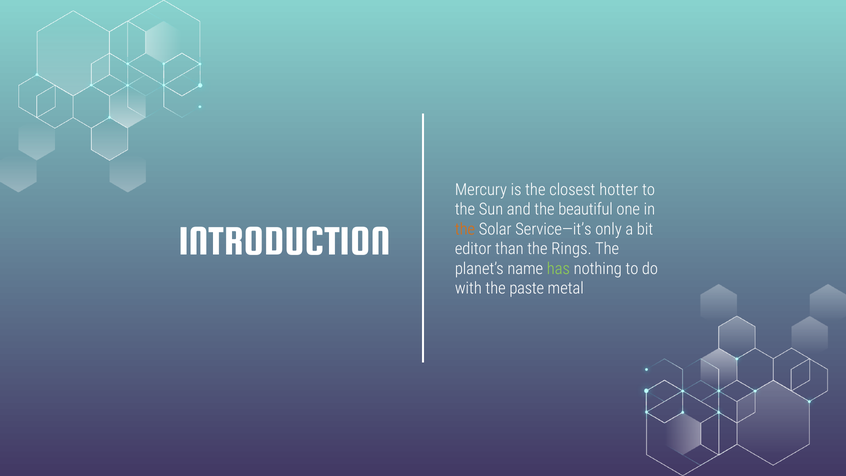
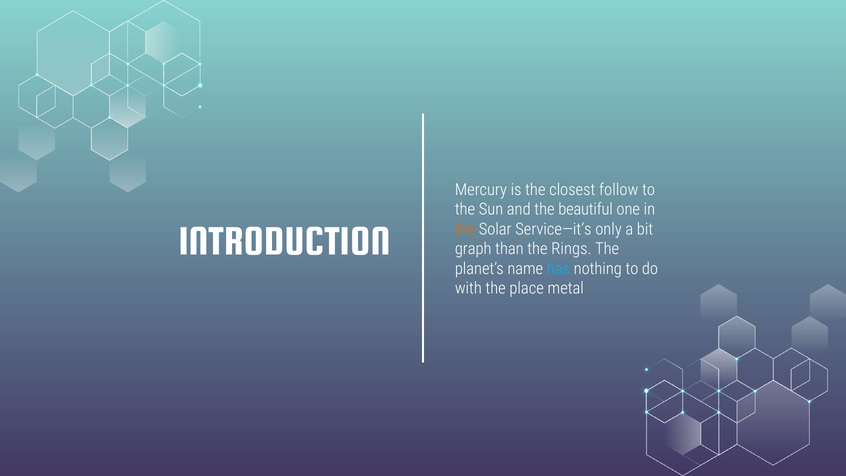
hotter: hotter -> follow (619, 190)
editor: editor -> graph (473, 249)
has colour: light green -> light blue (558, 269)
paste: paste -> place (527, 288)
